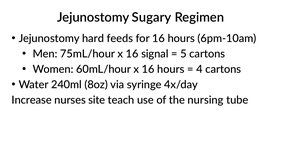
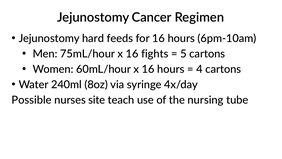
Sugary: Sugary -> Cancer (152, 17)
signal: signal -> fights (155, 54)
Increase: Increase -> Possible (32, 100)
